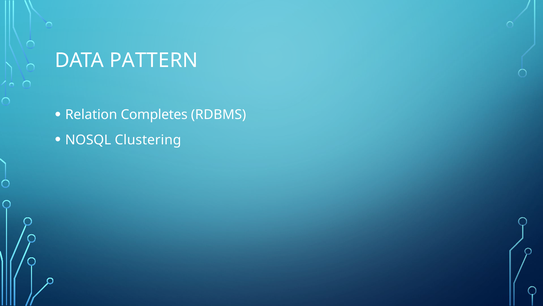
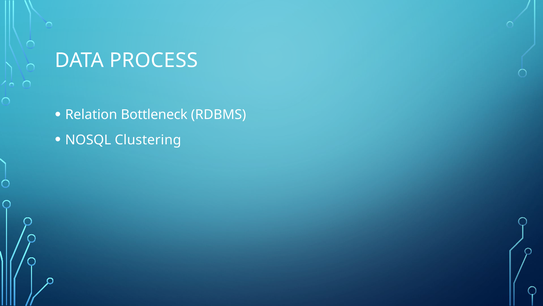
PATTERN: PATTERN -> PROCESS (154, 60)
Completes: Completes -> Bottleneck (154, 115)
